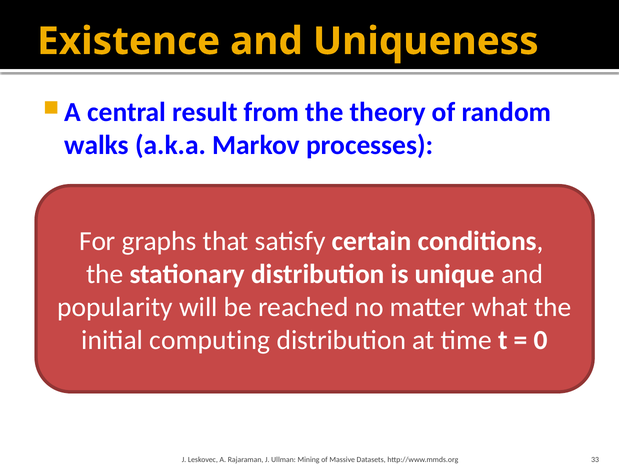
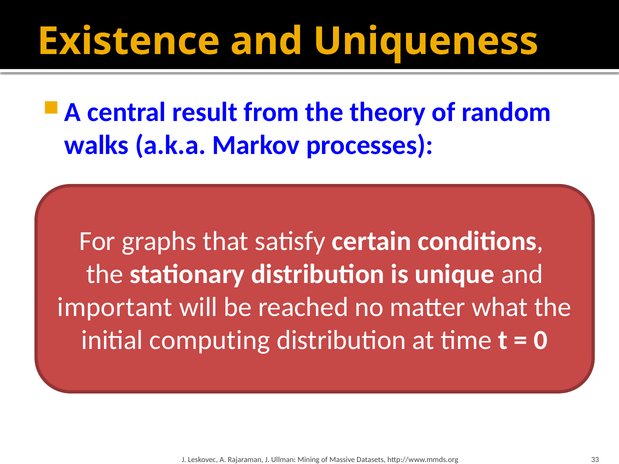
popularity: popularity -> important (115, 307)
